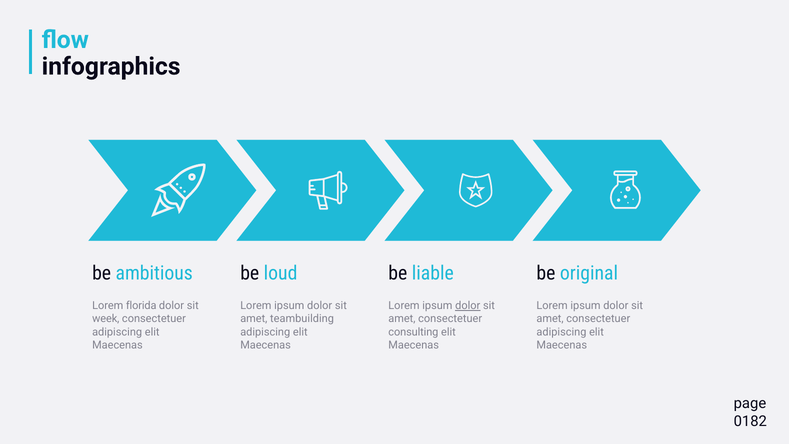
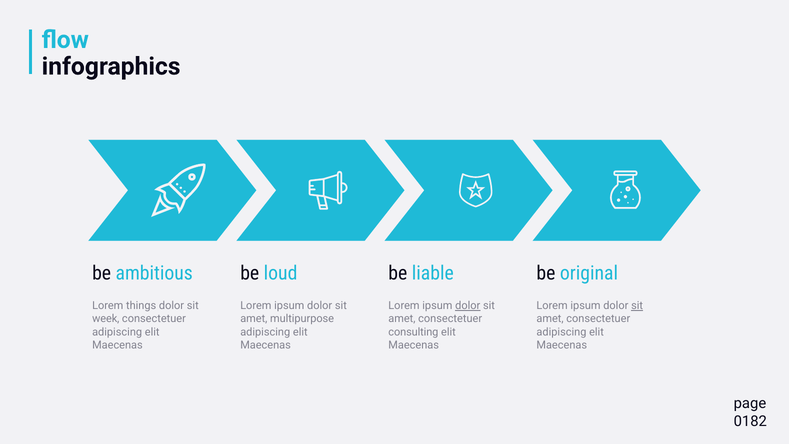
florida: florida -> things (141, 306)
sit underline: none -> present (637, 306)
teambuilding: teambuilding -> multipurpose (302, 319)
